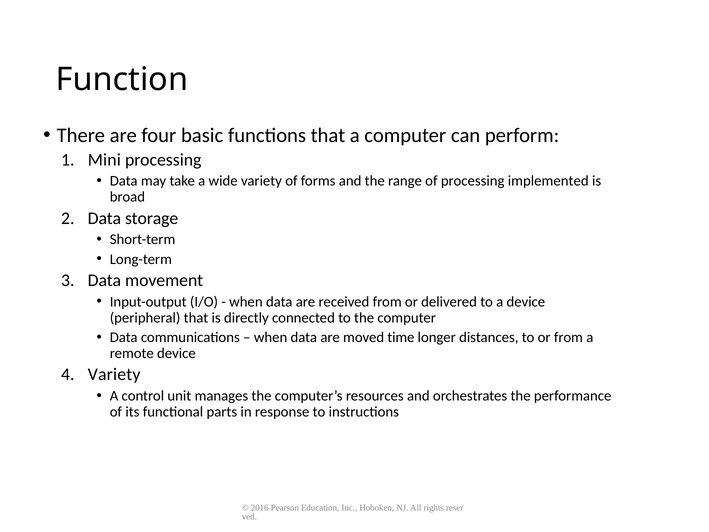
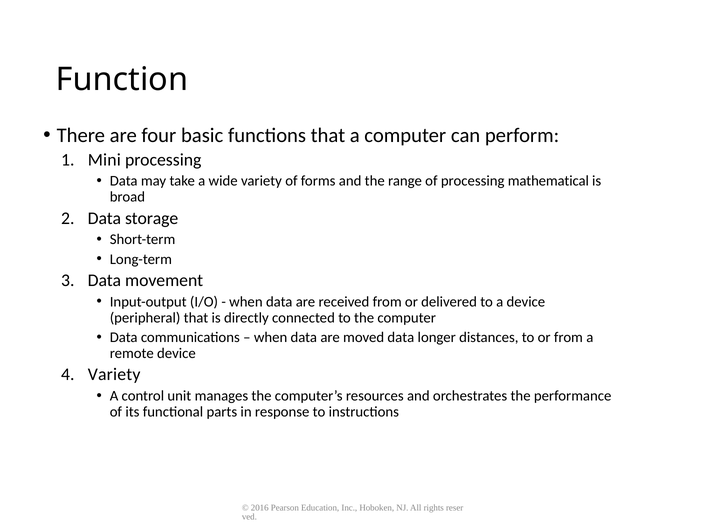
implemented: implemented -> mathematical (548, 181)
moved time: time -> data (401, 337)
